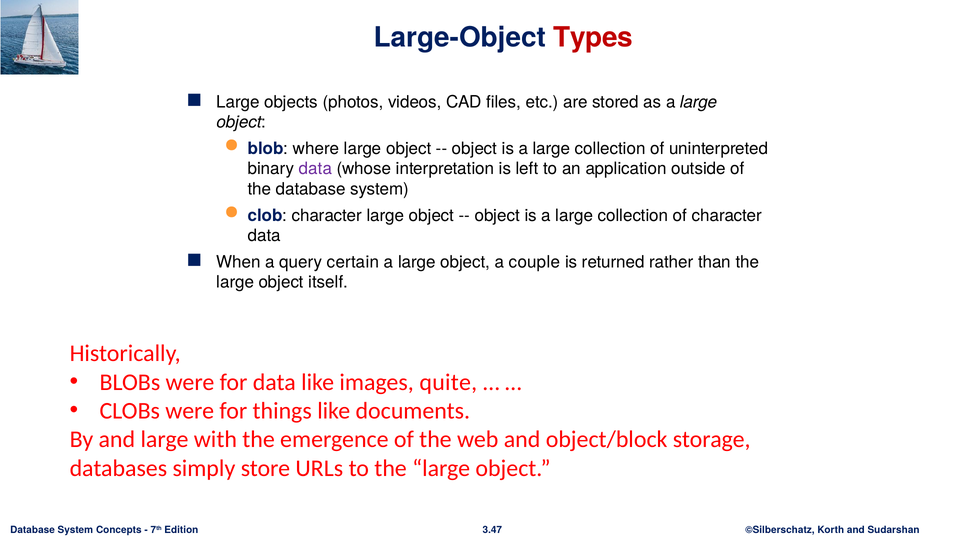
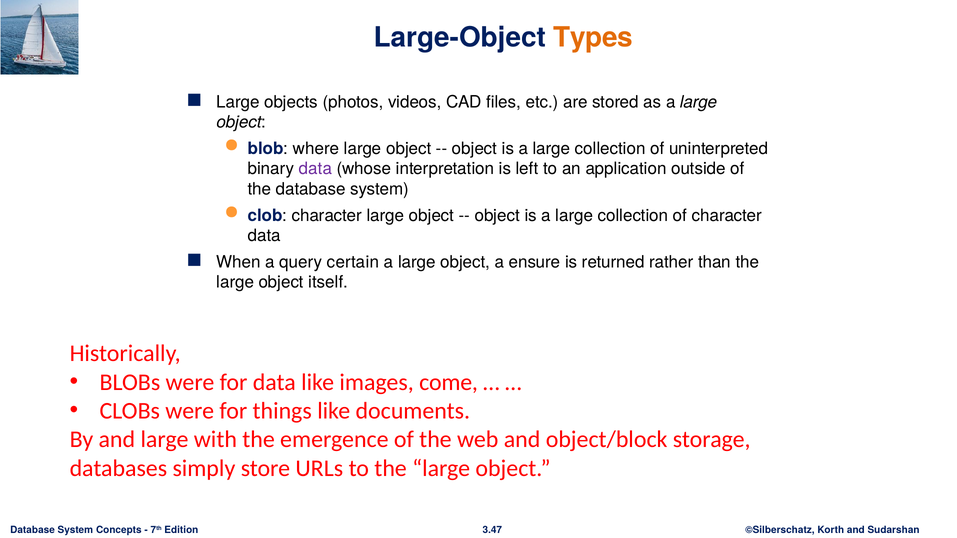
Types colour: red -> orange (593, 37)
couple: couple -> ensure (535, 262)
quite: quite -> come (449, 382)
